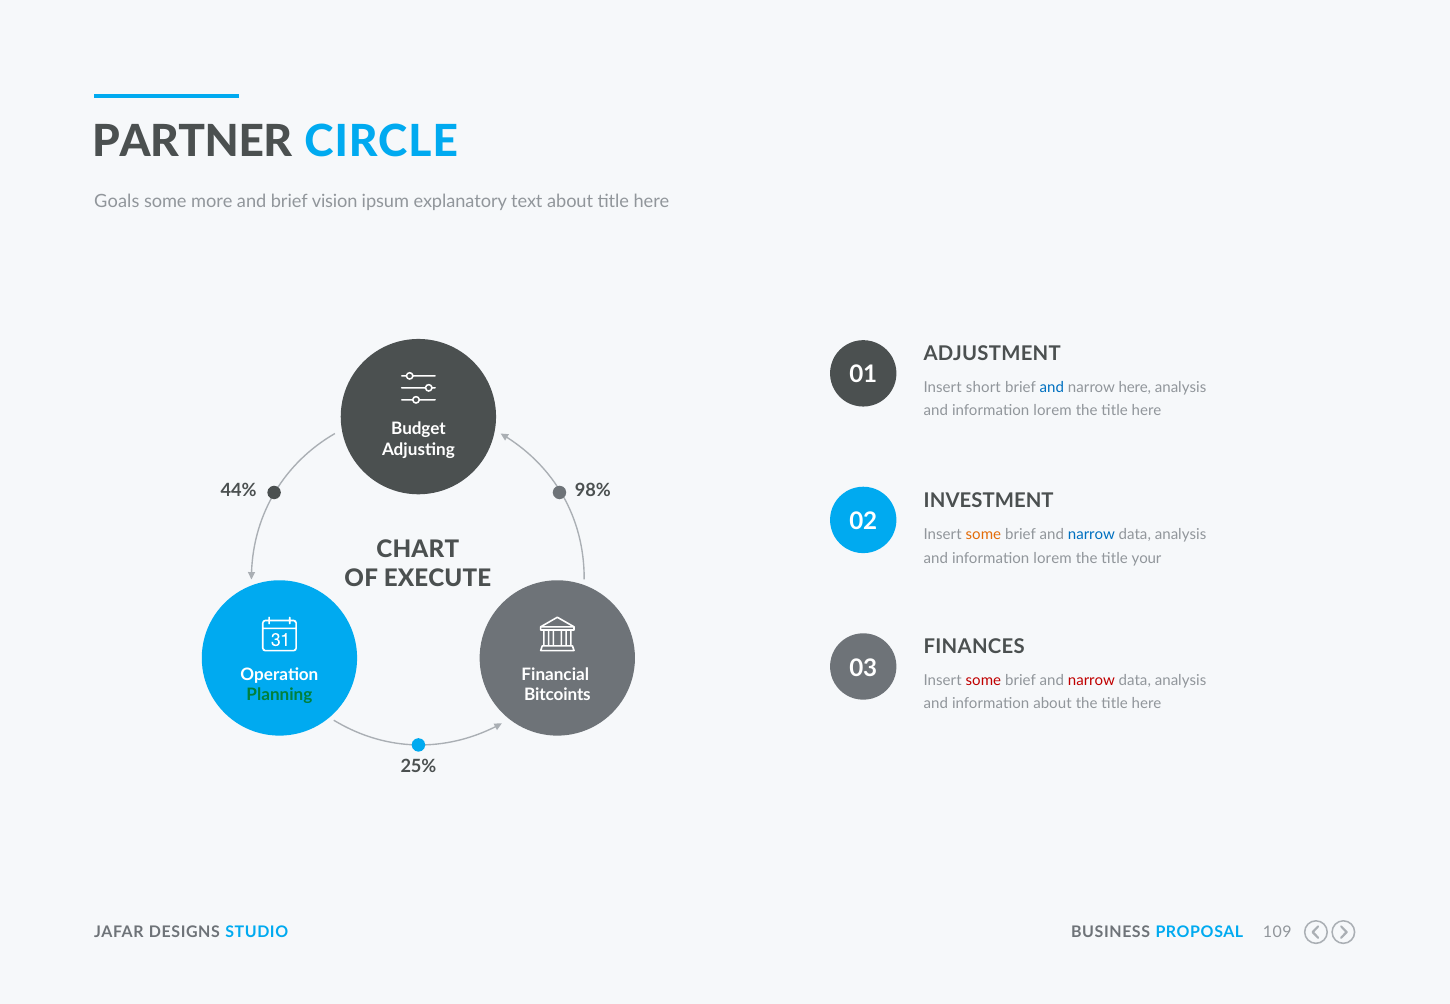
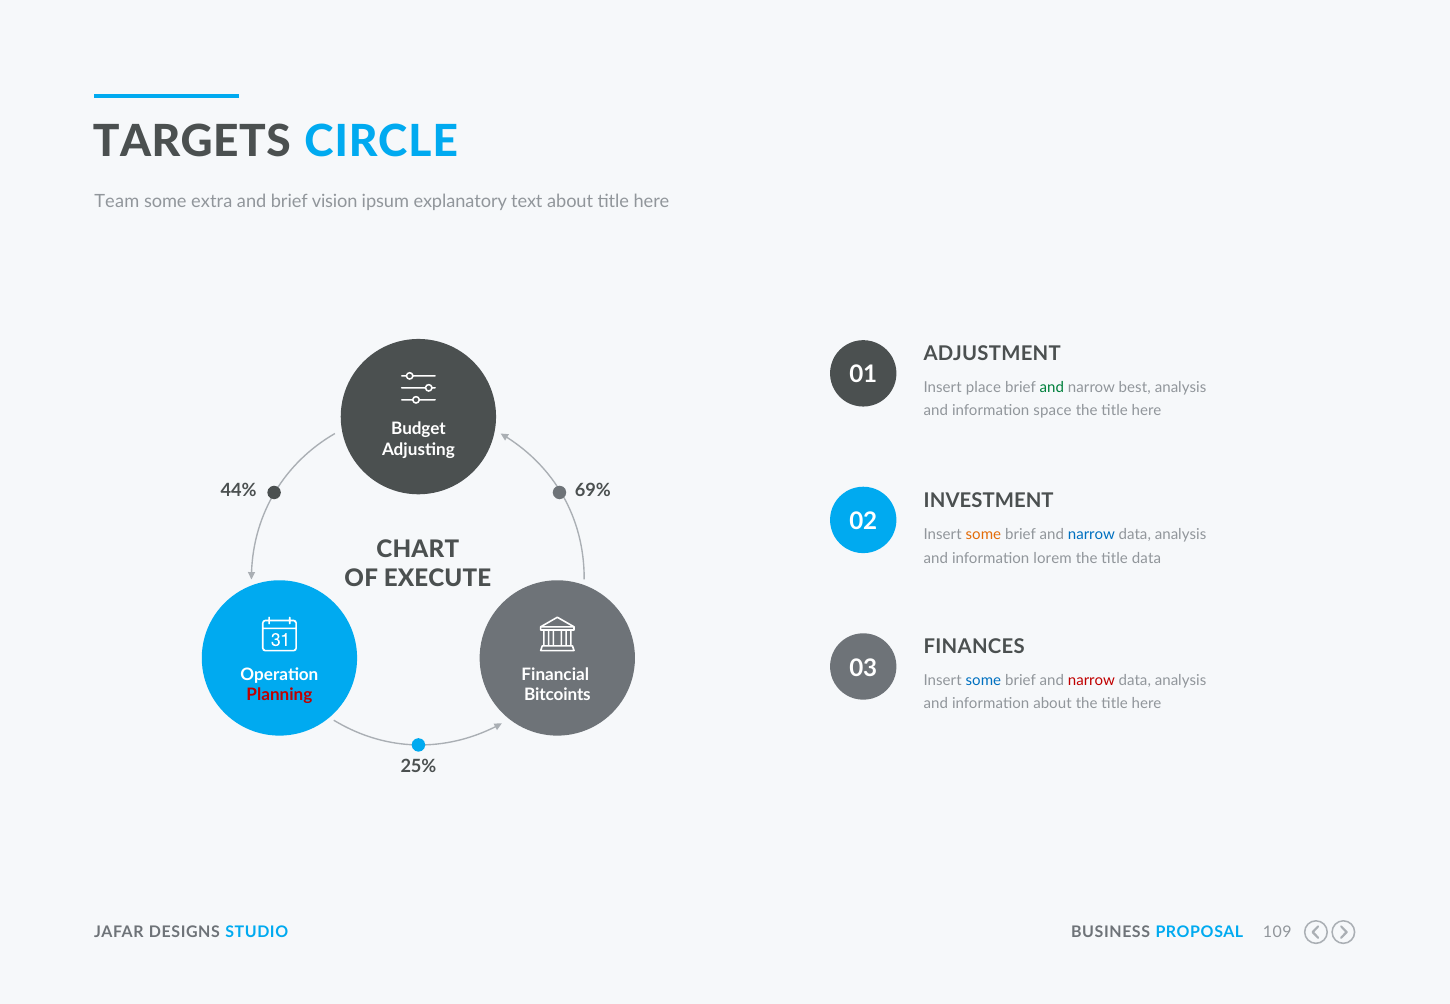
PARTNER: PARTNER -> TARGETS (192, 142)
Goals: Goals -> Team (117, 202)
more: more -> extra (212, 202)
short: short -> place (983, 387)
and colour: blue -> green (1052, 387)
narrow here: here -> best (1135, 387)
lorem: lorem -> space (1053, 411)
98%: 98% -> 69% (593, 491)
title your: your -> data (1146, 558)
some colour: red -> blue (983, 680)
Planning colour: green -> red (279, 695)
